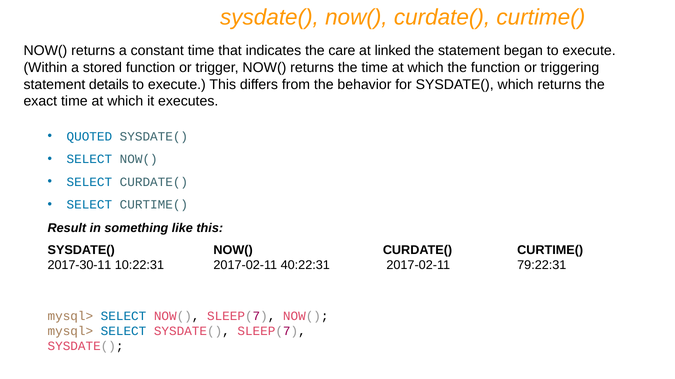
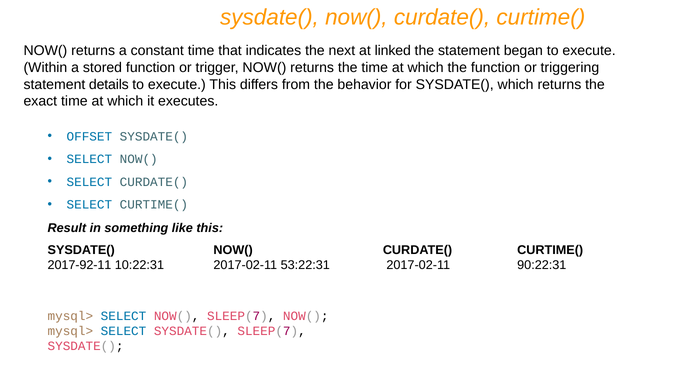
care: care -> next (342, 51)
QUOTED: QUOTED -> OFFSET (89, 137)
2017-30-11: 2017-30-11 -> 2017-92-11 (79, 266)
40:22:31: 40:22:31 -> 53:22:31 (305, 266)
79:22:31: 79:22:31 -> 90:22:31 (542, 266)
